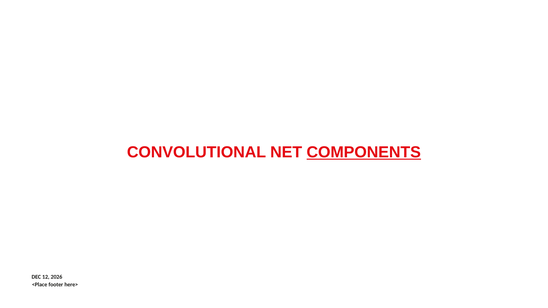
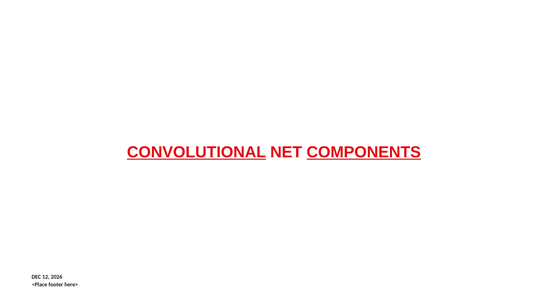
CONVOLUTIONAL underline: none -> present (197, 152)
